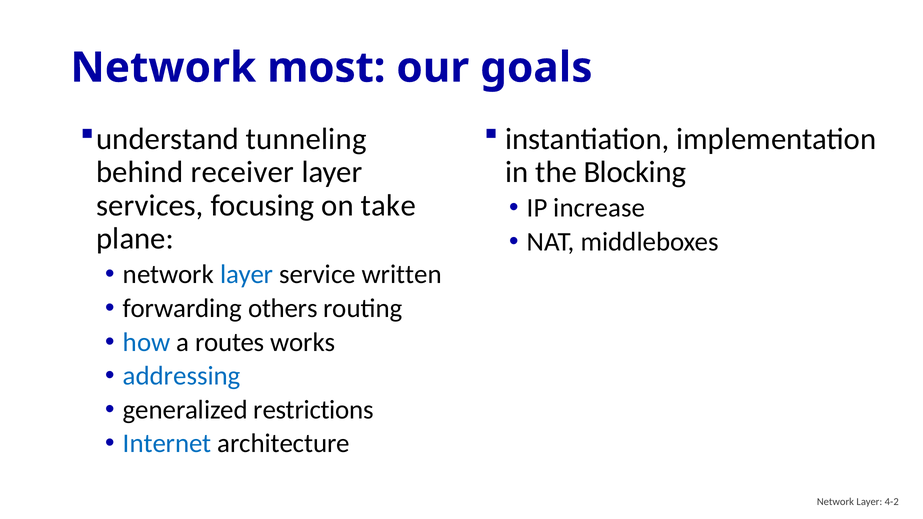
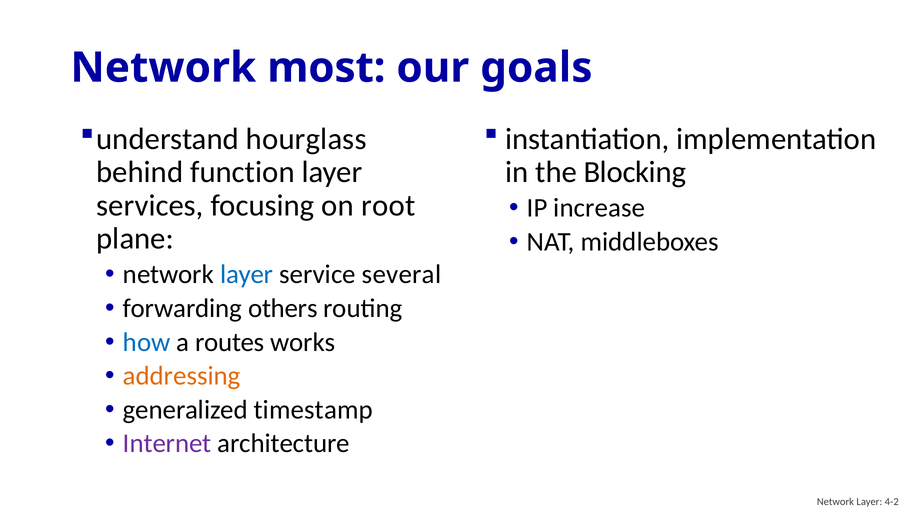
tunneling: tunneling -> hourglass (306, 139)
receiver: receiver -> function (242, 172)
take: take -> root (388, 205)
written: written -> several (402, 275)
addressing colour: blue -> orange (182, 376)
restrictions: restrictions -> timestamp (313, 410)
Internet colour: blue -> purple (167, 444)
